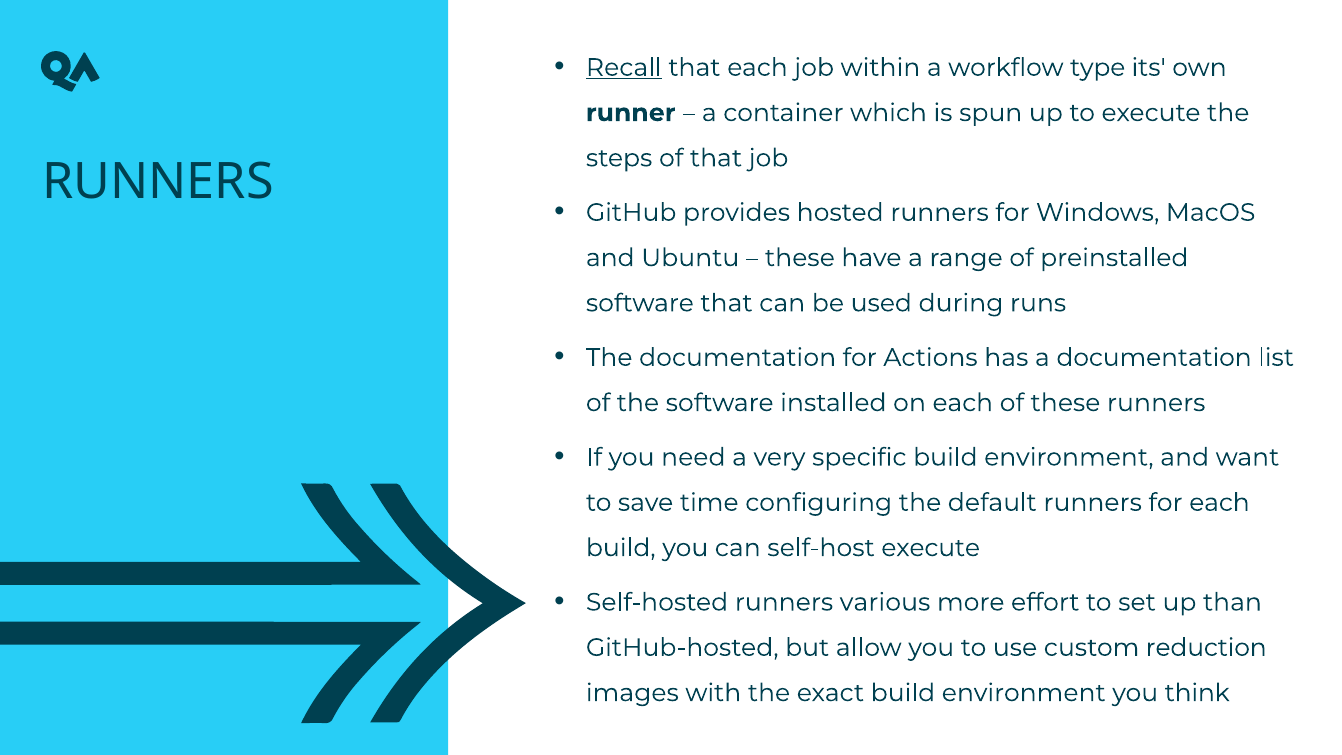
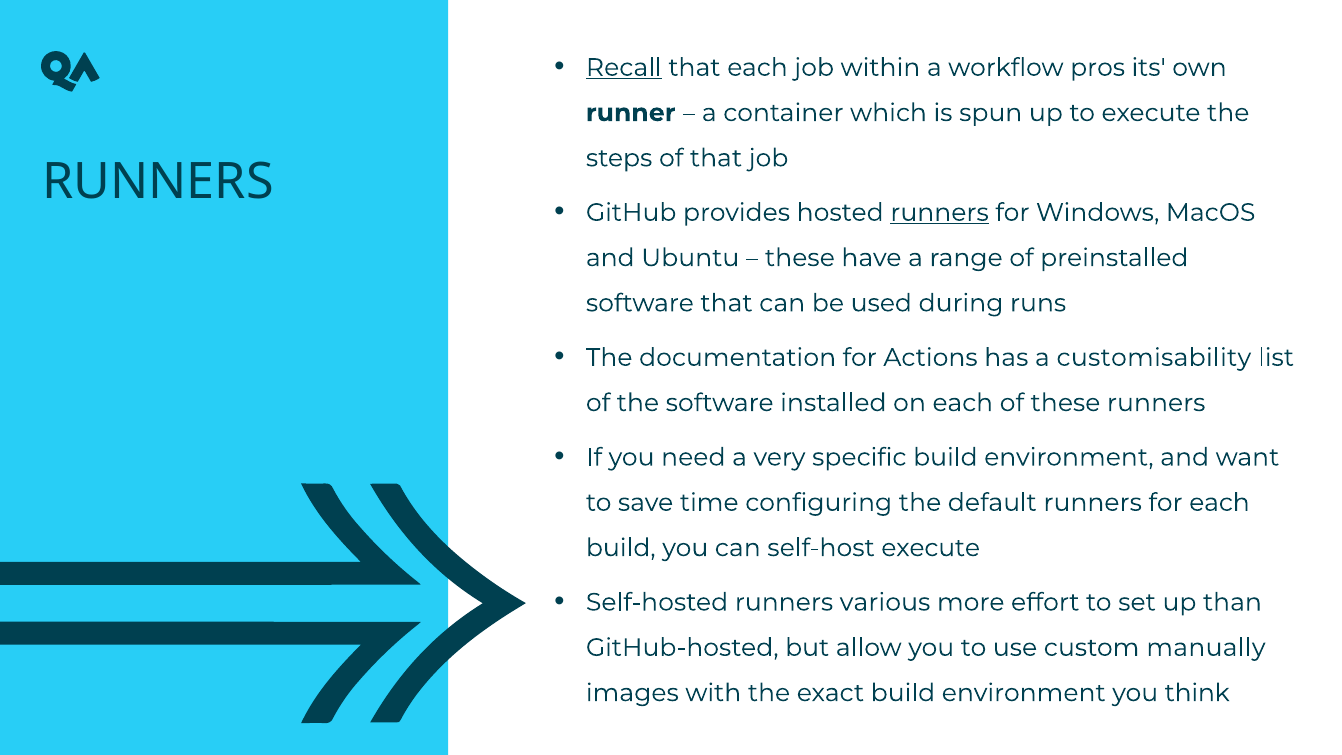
type: type -> pros (1098, 68)
runners underline: none -> present (940, 212)
a documentation: documentation -> customisability (1154, 357)
reduction: reduction -> manually (1206, 647)
